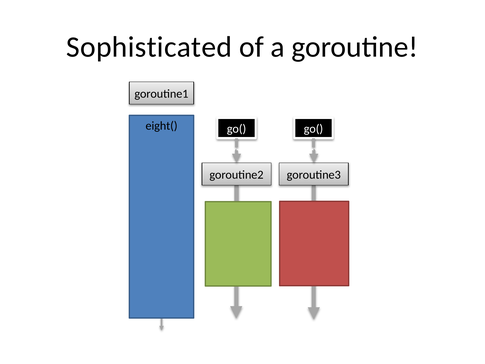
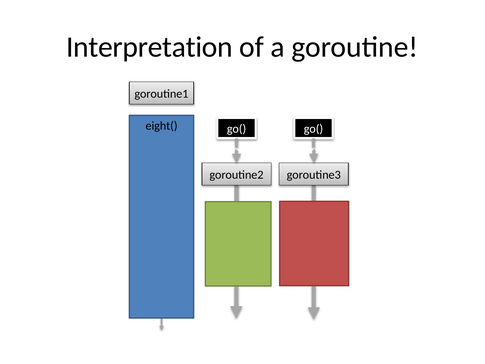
Sophisticated: Sophisticated -> Interpretation (149, 47)
